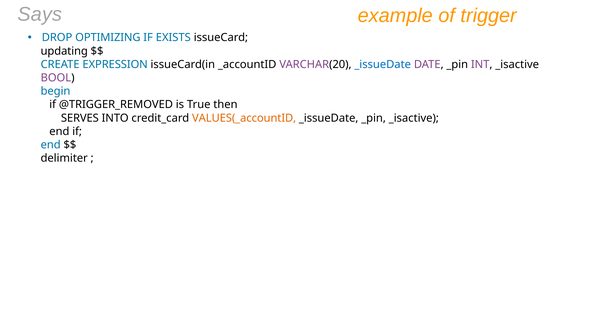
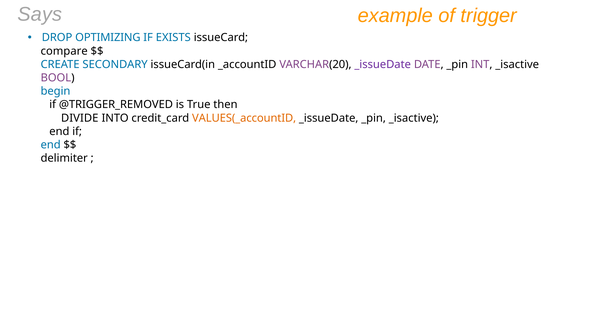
updating: updating -> compare (64, 51)
EXPRESSION: EXPRESSION -> SECONDARY (115, 64)
_issueDate colour: blue -> purple (383, 64)
SERVES: SERVES -> DIVIDE (80, 118)
